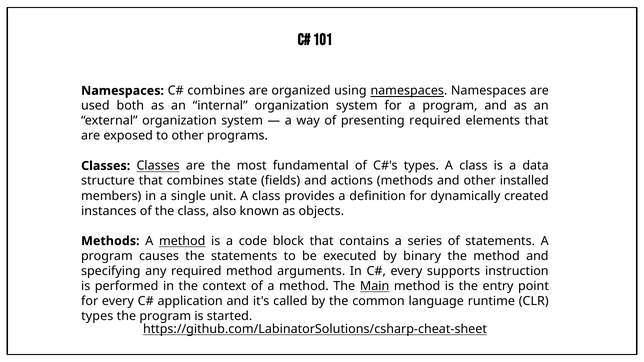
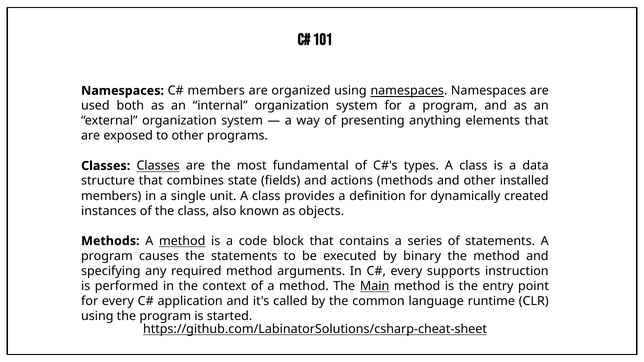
combines: combines -> members (216, 91)
presenting required: required -> anything (435, 121)
types: types -> using (97, 316)
